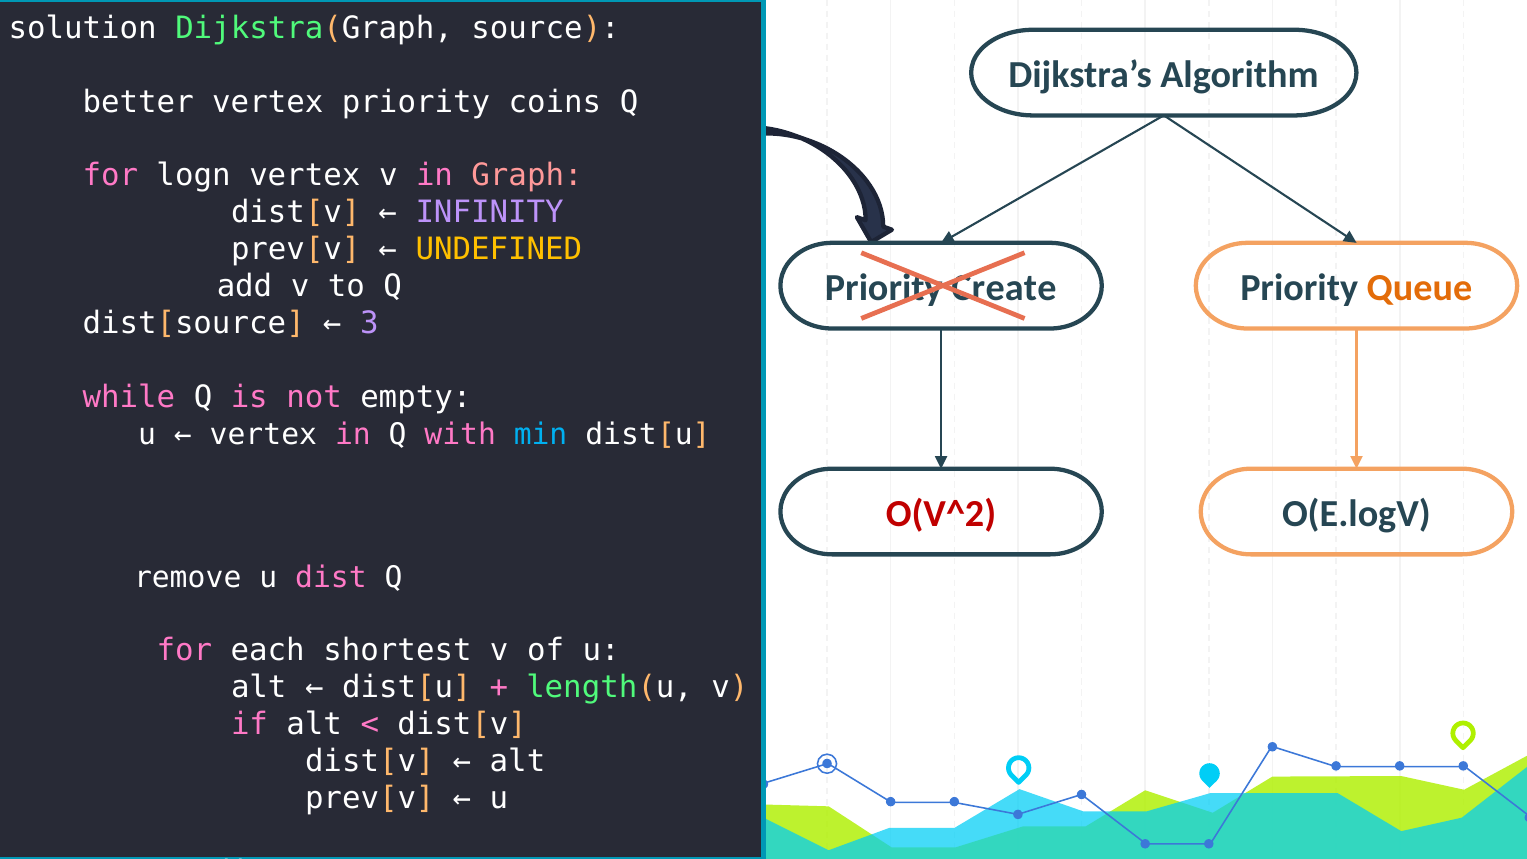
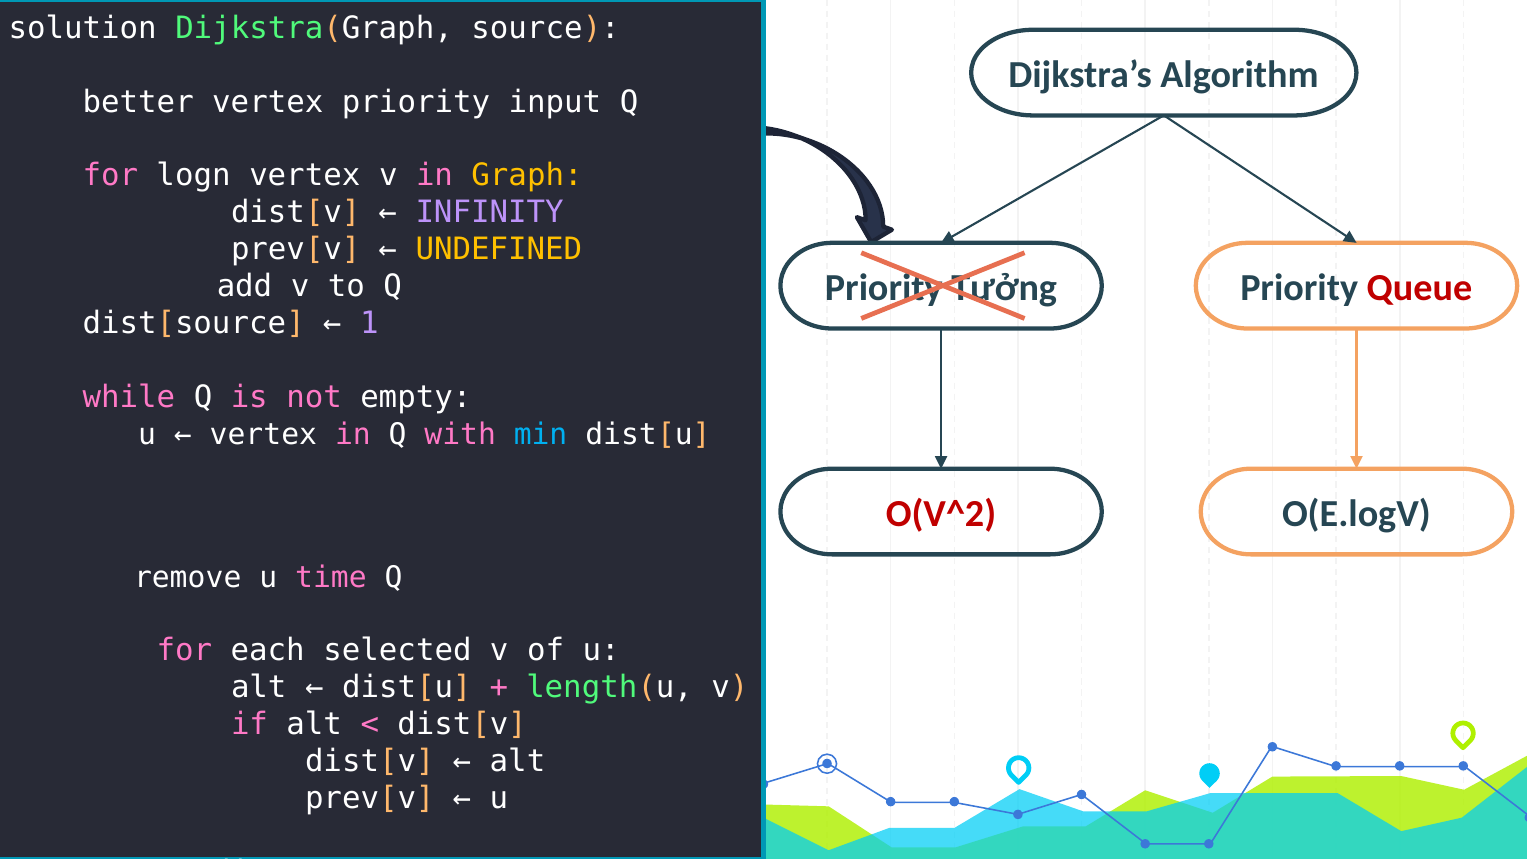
coins: coins -> input (555, 102)
Graph colour: pink -> yellow (527, 176)
Create: Create -> Tưởng (1004, 288)
Queue colour: orange -> red (1419, 288)
3: 3 -> 1 (369, 323)
u dist: dist -> time (331, 577)
shortest: shortest -> selected (397, 651)
